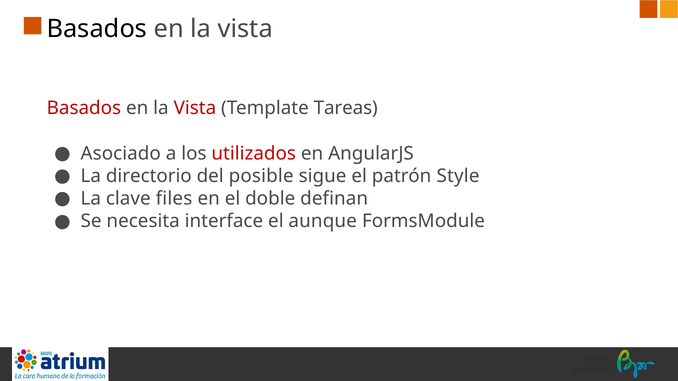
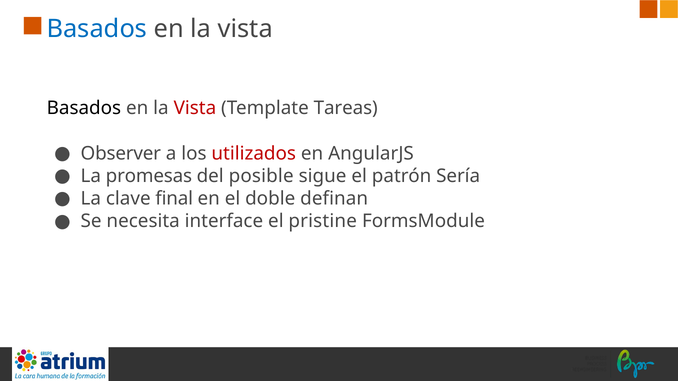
Basados colour: black -> blue (97, 29)
Basados colour: red -> black (84, 108)
Asociado: Asociado -> Observer (121, 153)
directorio: directorio -> promesas (149, 176)
Style: Style -> Sería (458, 176)
files: files -> final (174, 199)
aunque: aunque -> pristine (323, 221)
